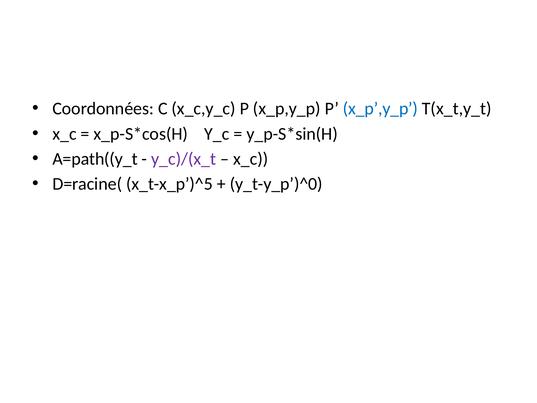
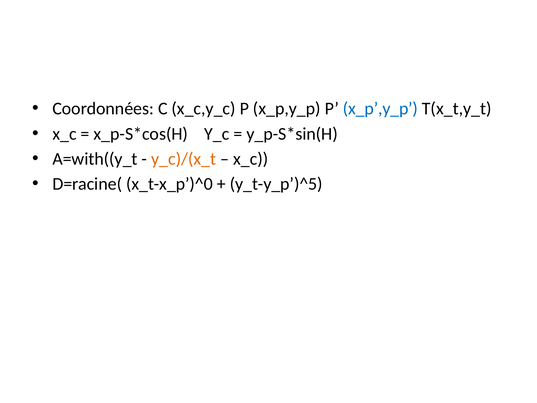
A=path((y_t: A=path((y_t -> A=with((y_t (95, 159)
y_c)/(x_t colour: purple -> orange (184, 159)
x_t-x_p’)^5: x_t-x_p’)^5 -> x_t-x_p’)^0 (169, 184)
y_t-y_p’)^0: y_t-y_p’)^0 -> y_t-y_p’)^5 (276, 184)
